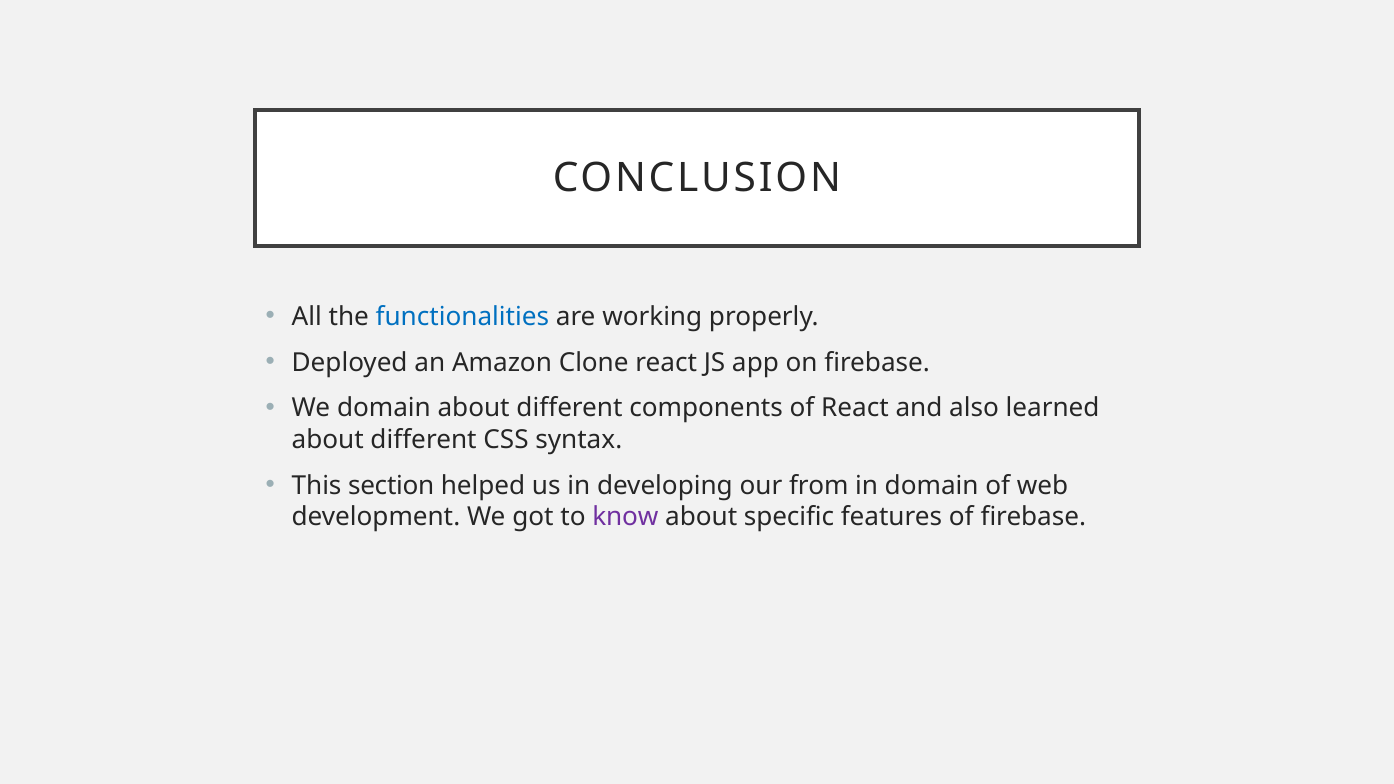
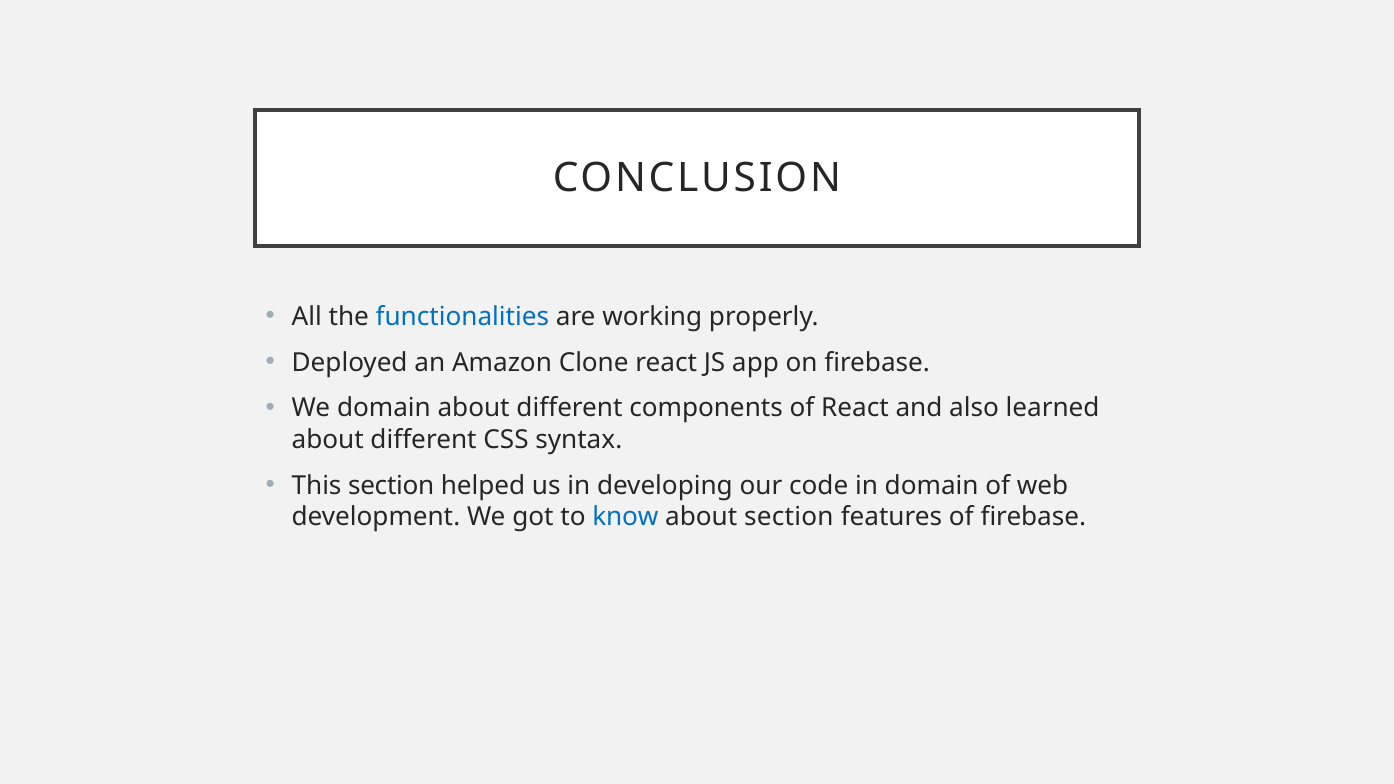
from: from -> code (819, 486)
know colour: purple -> blue (625, 517)
about specific: specific -> section (789, 517)
